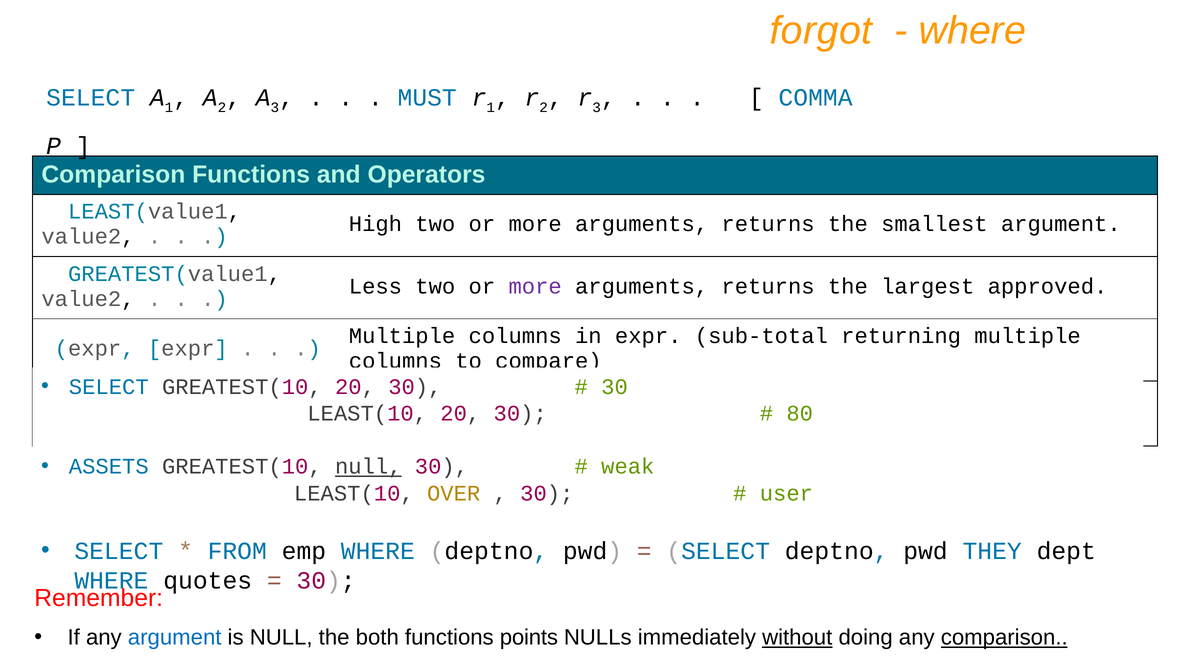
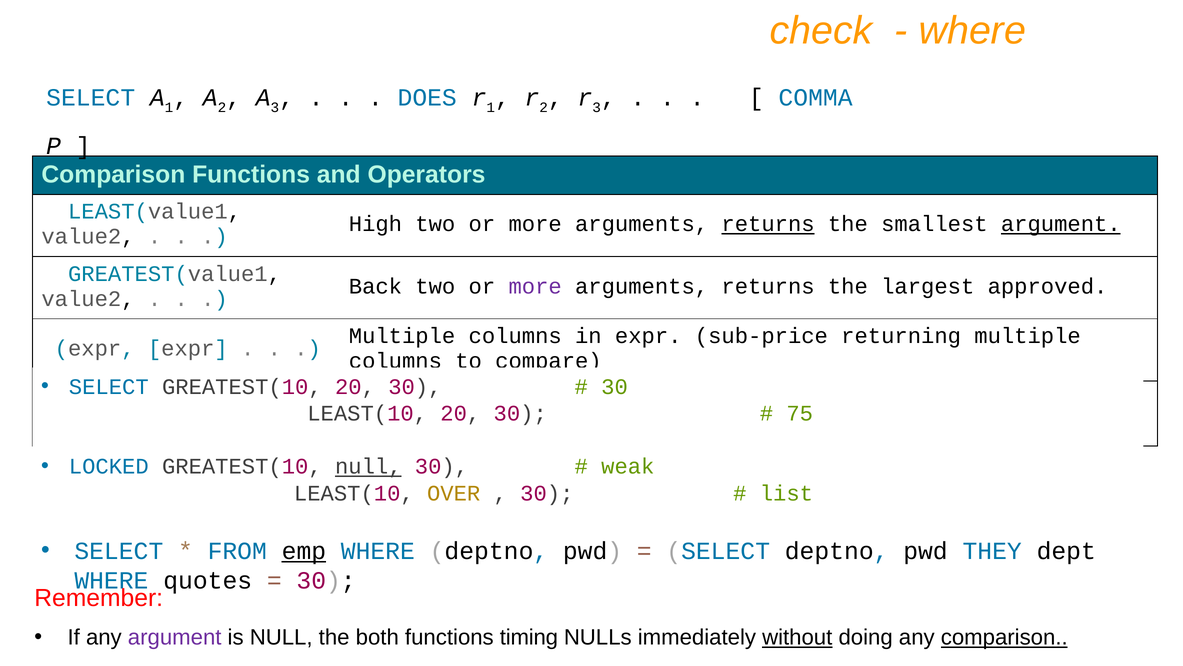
forgot: forgot -> check (821, 31)
MUST: MUST -> DOES (427, 98)
returns underline: none -> present (768, 224)
argument underline: none -> present (1061, 224)
Less: Less -> Back (375, 286)
sub-total: sub-total -> sub-price (761, 336)
80: 80 -> 75 (800, 413)
ASSETS: ASSETS -> LOCKED (109, 466)
user: user -> list (786, 493)
emp underline: none -> present (304, 551)
argument colour: blue -> purple (175, 637)
points: points -> timing (529, 637)
